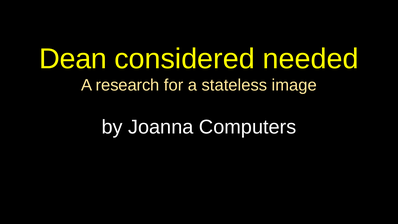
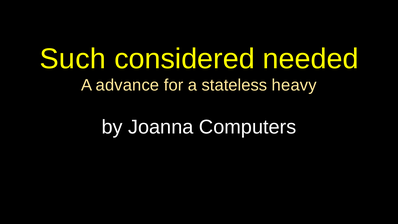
Dean: Dean -> Such (73, 59)
research: research -> advance (127, 85)
image: image -> heavy (294, 85)
